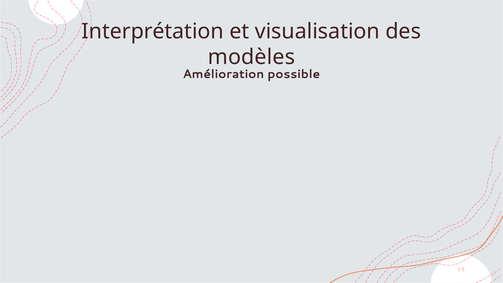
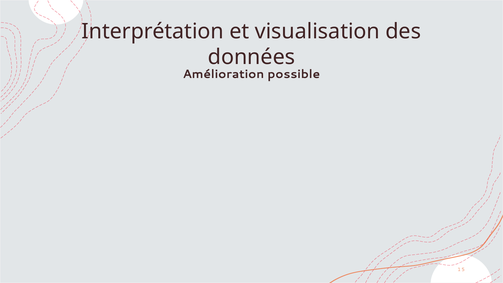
modèles: modèles -> données (251, 57)
